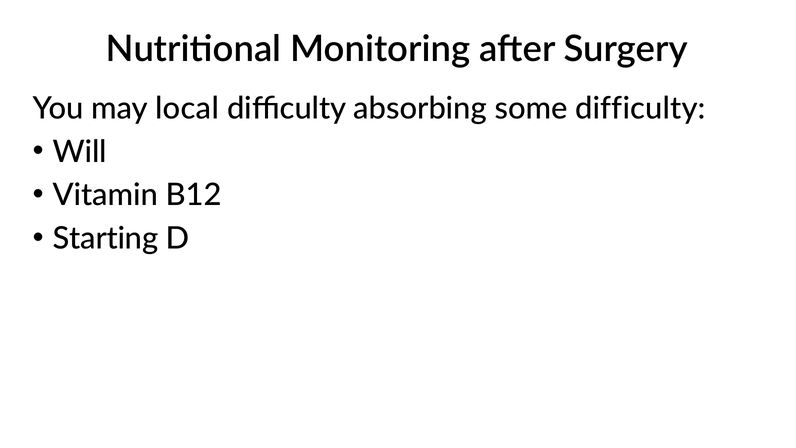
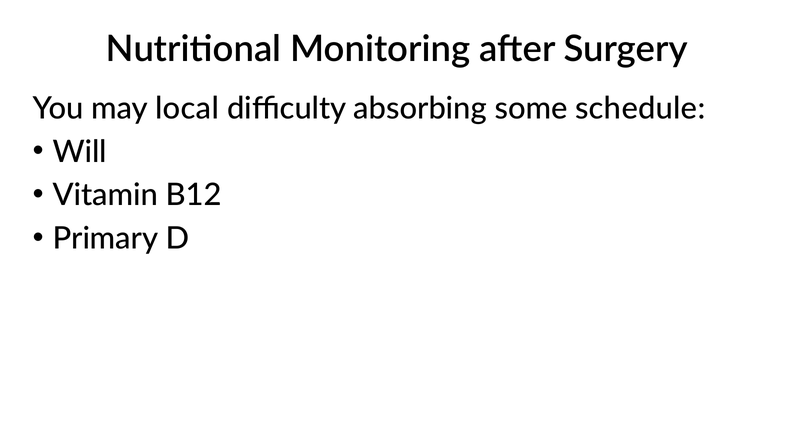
some difficulty: difficulty -> schedule (640, 108)
Starting: Starting -> Primary (105, 238)
